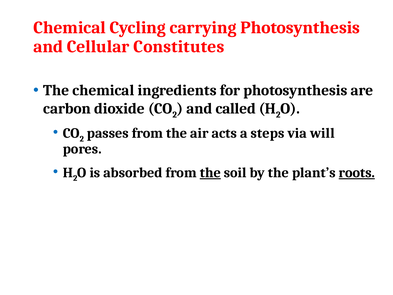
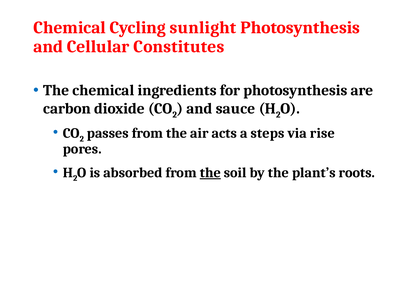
carrying: carrying -> sunlight (203, 28)
called: called -> sauce (235, 109)
will: will -> rise (322, 133)
roots underline: present -> none (357, 172)
